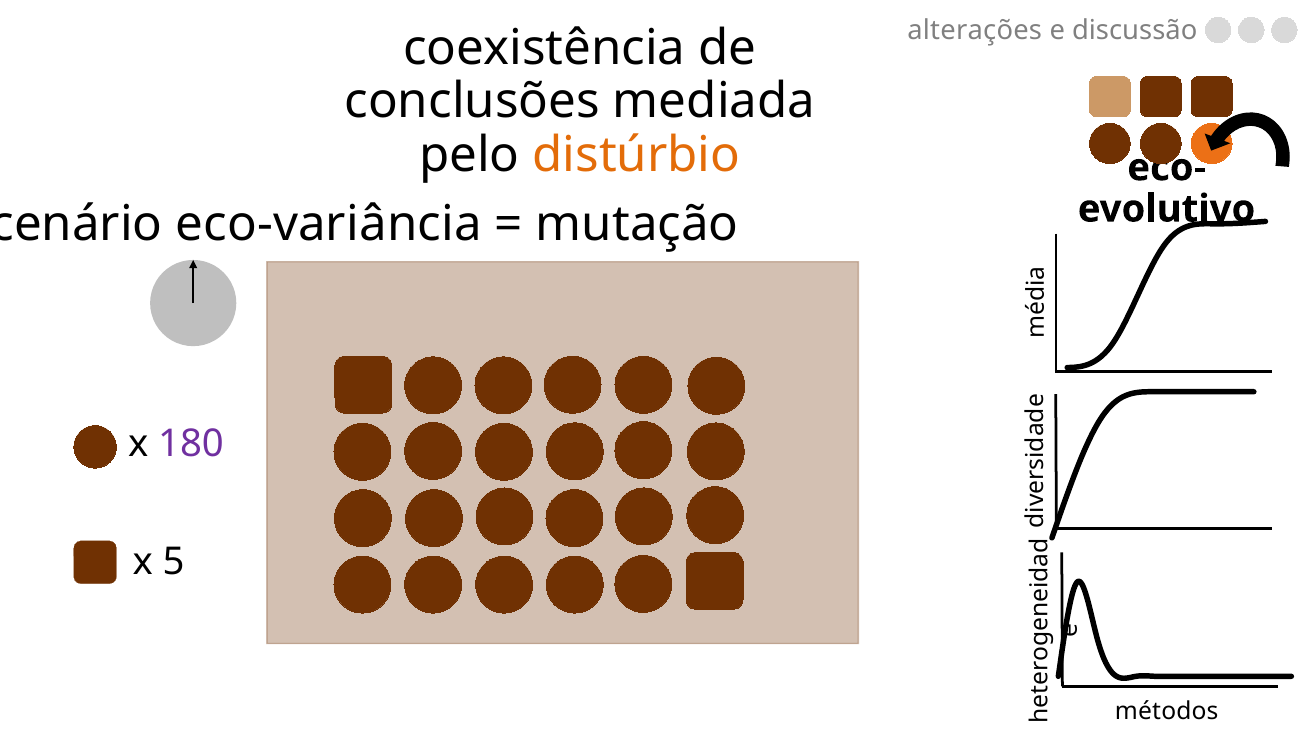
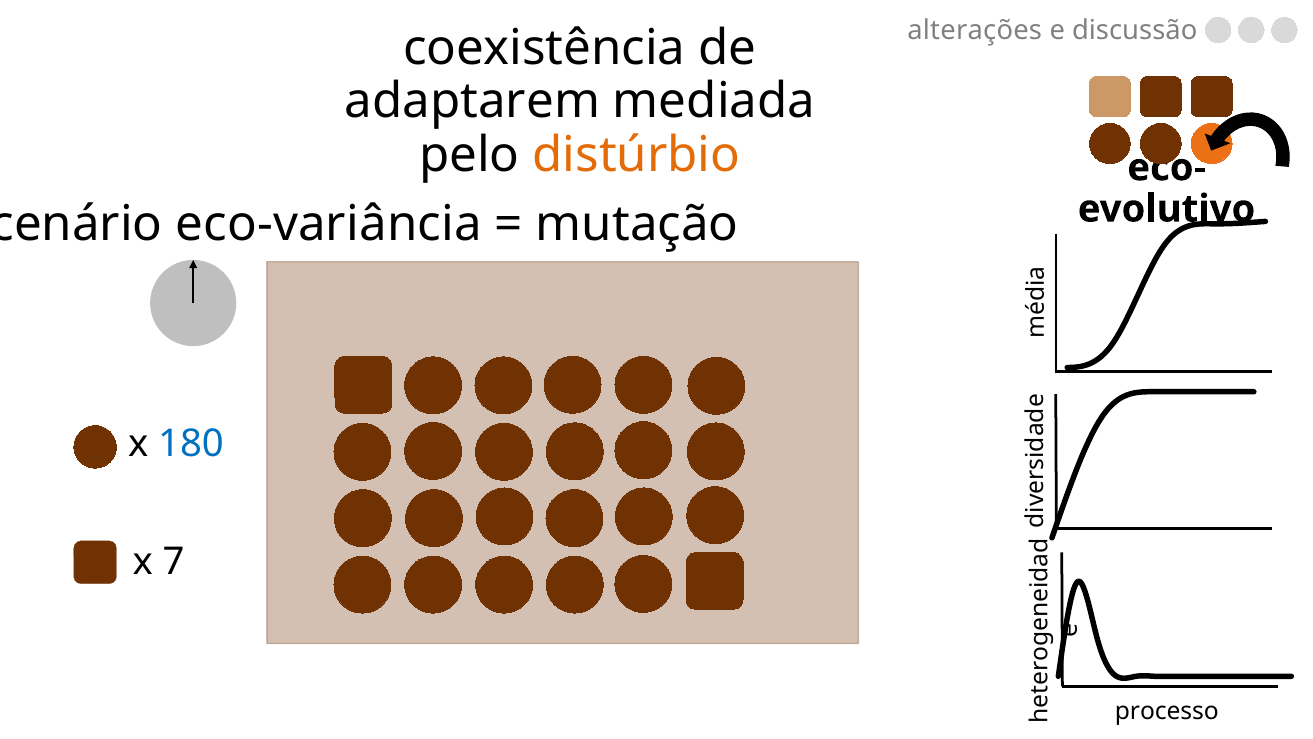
conclusões: conclusões -> adaptarem (472, 102)
180 colour: purple -> blue (191, 443)
5: 5 -> 7 (174, 562)
métodos: métodos -> processo (1167, 711)
